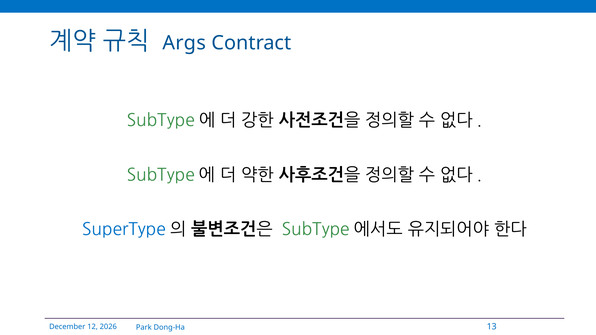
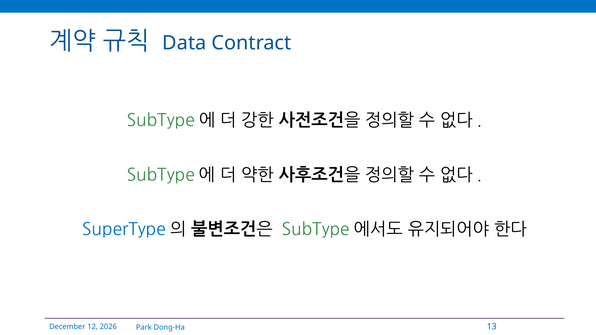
Args: Args -> Data (184, 43)
